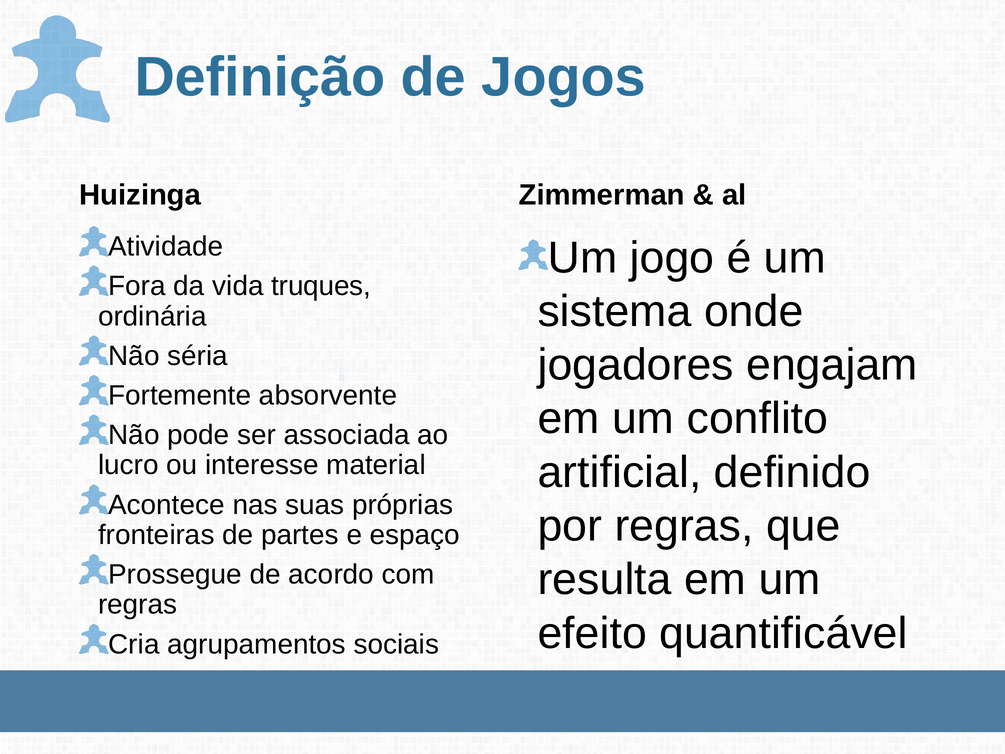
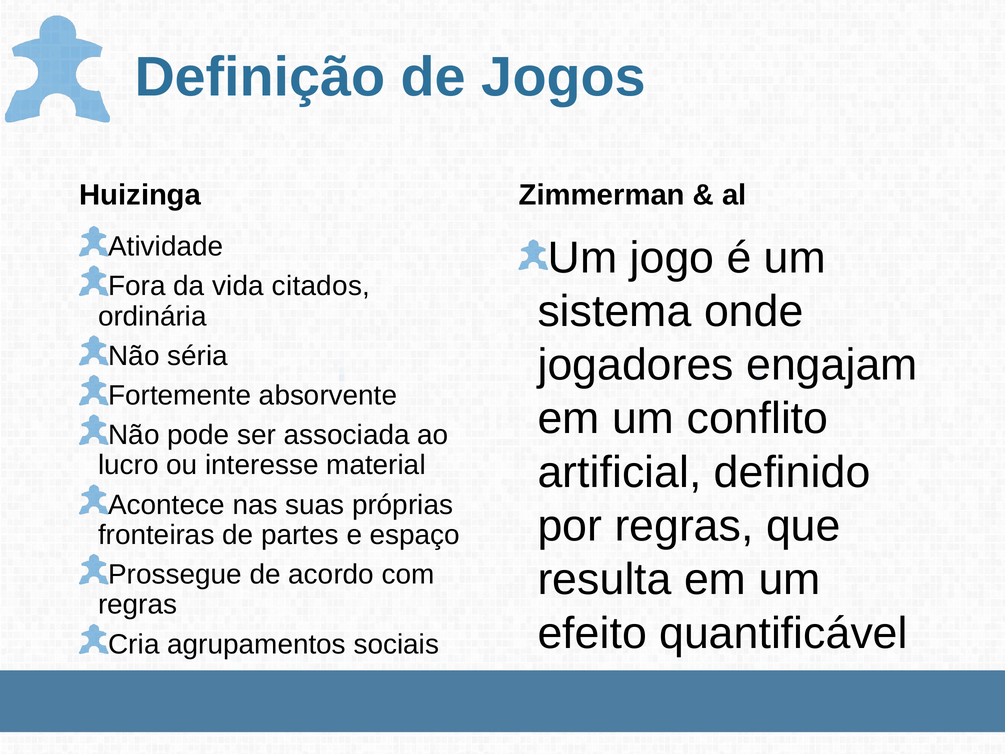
truques: truques -> citados (321, 286)
